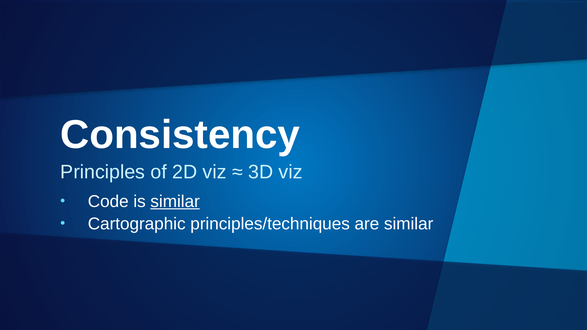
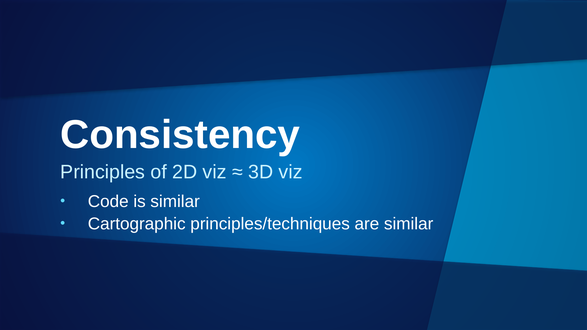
similar underline: present -> none (175, 202)
